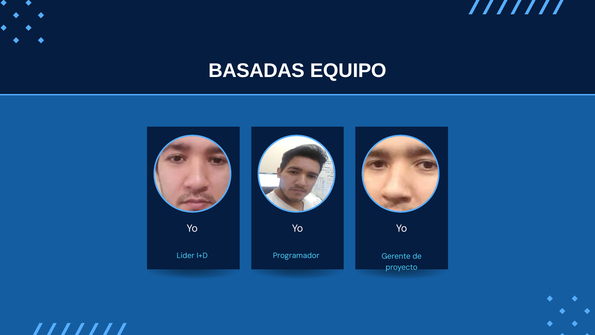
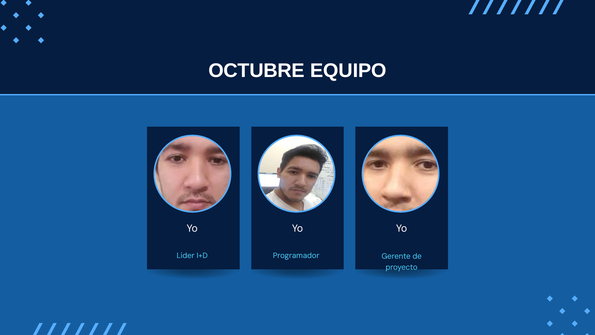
BASADAS: BASADAS -> OCTUBRE (257, 71)
